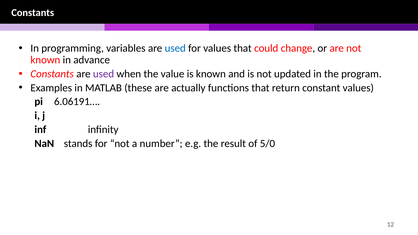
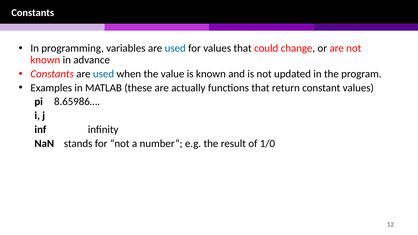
used colour: purple -> blue (104, 74)
6.06191…: 6.06191… -> 8.65986… (77, 102)
5/0: 5/0 -> 1/0 (267, 144)
